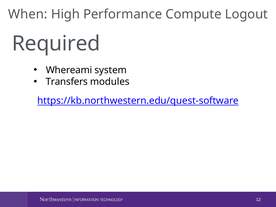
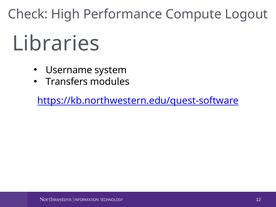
When: When -> Check (28, 14)
Required: Required -> Libraries (56, 44)
Whereami: Whereami -> Username (69, 70)
